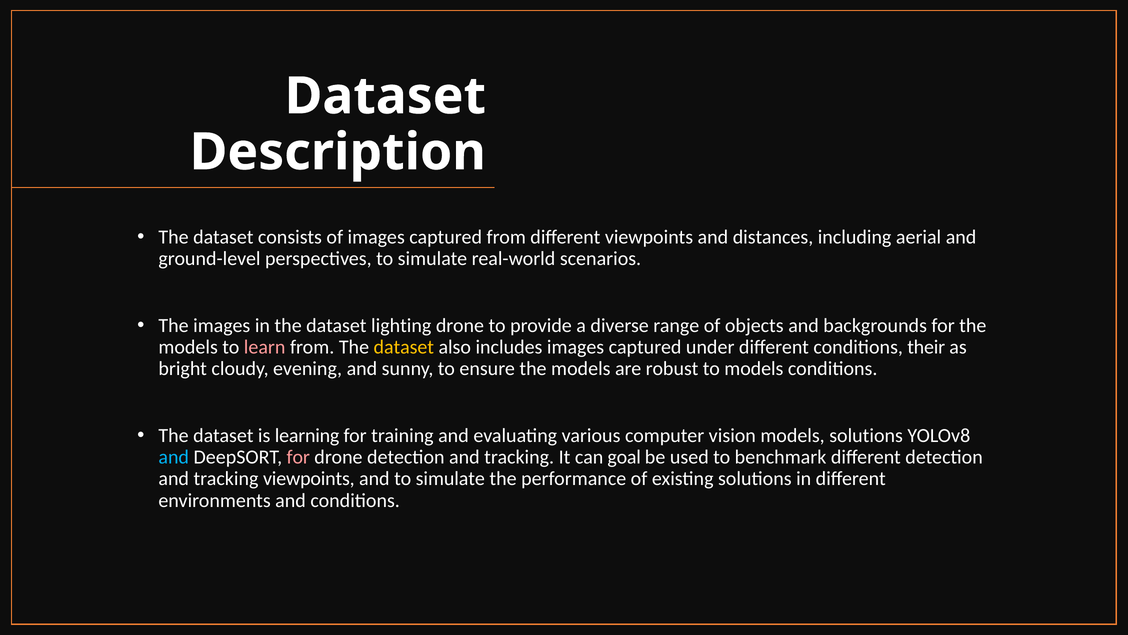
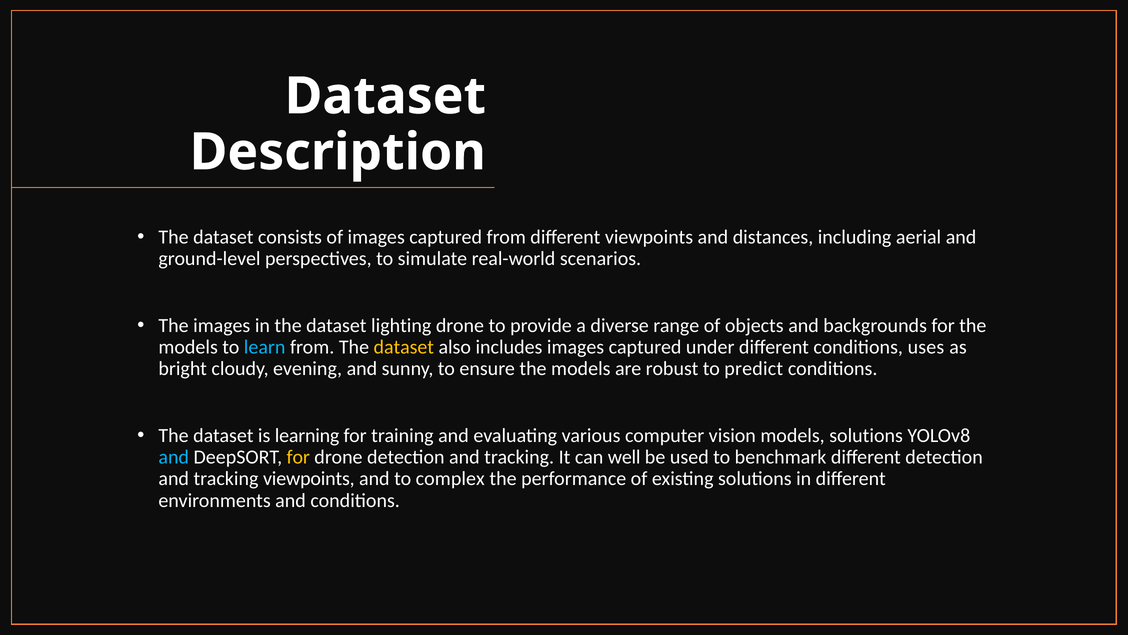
learn colour: pink -> light blue (265, 347)
their: their -> uses (926, 347)
to models: models -> predict (754, 368)
for colour: pink -> yellow (298, 457)
goal: goal -> well (624, 457)
and to simulate: simulate -> complex (450, 478)
